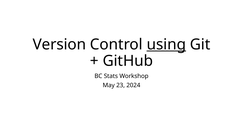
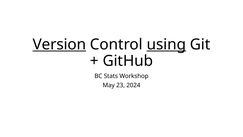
Version underline: none -> present (59, 44)
